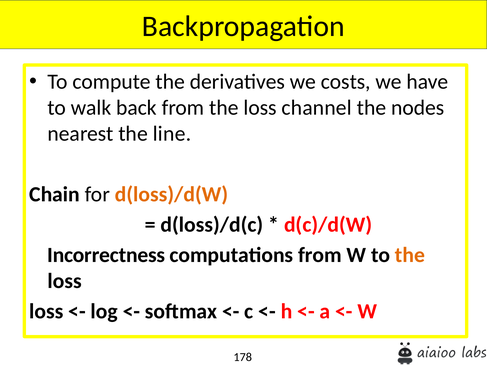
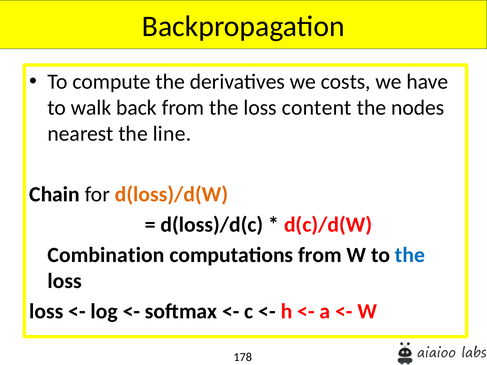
channel: channel -> content (317, 108)
Incorrectness: Incorrectness -> Combination (106, 255)
the colour: orange -> blue (410, 255)
